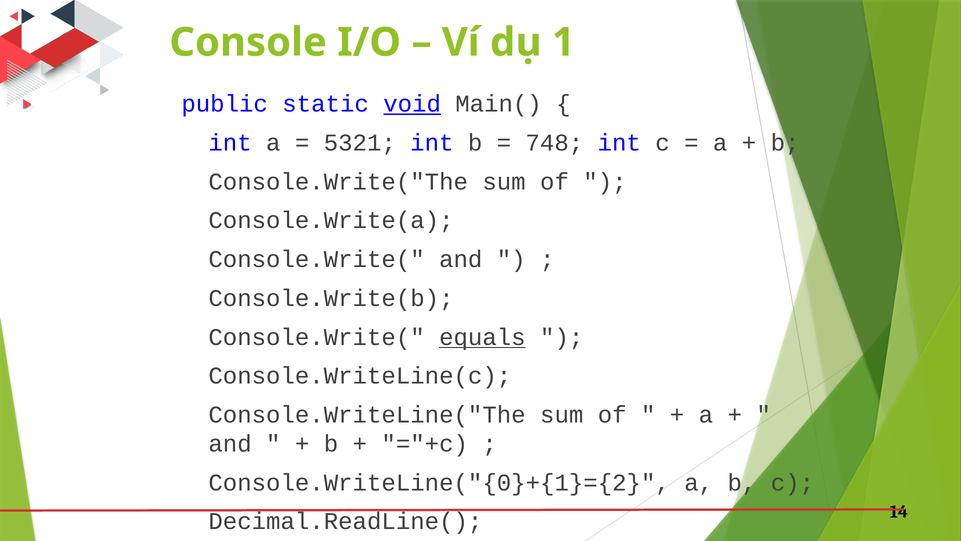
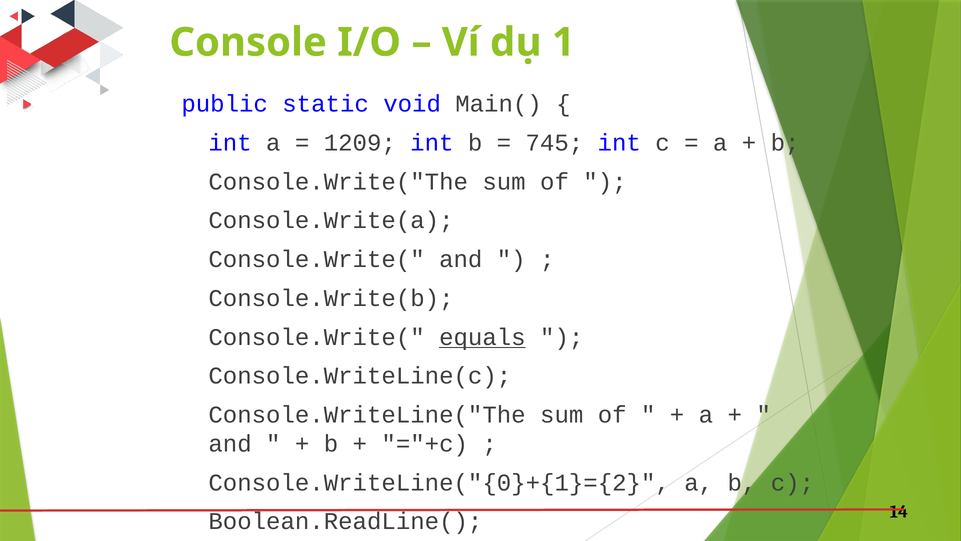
void underline: present -> none (412, 104)
5321: 5321 -> 1209 (360, 143)
748: 748 -> 745 (554, 143)
Decimal.ReadLine(: Decimal.ReadLine( -> Boolean.ReadLine( (345, 521)
